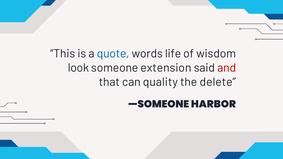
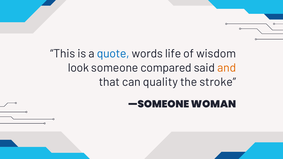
extension: extension -> compared (166, 68)
and colour: red -> orange (227, 68)
delete: delete -> stroke (218, 82)
HARBOR: HARBOR -> WOMAN (213, 104)
